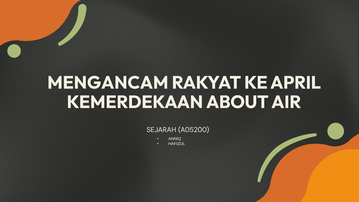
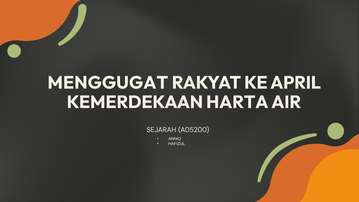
MENGANCAM: MENGANCAM -> MENGGUGAT (108, 83)
ABOUT: ABOUT -> HARTA (237, 102)
